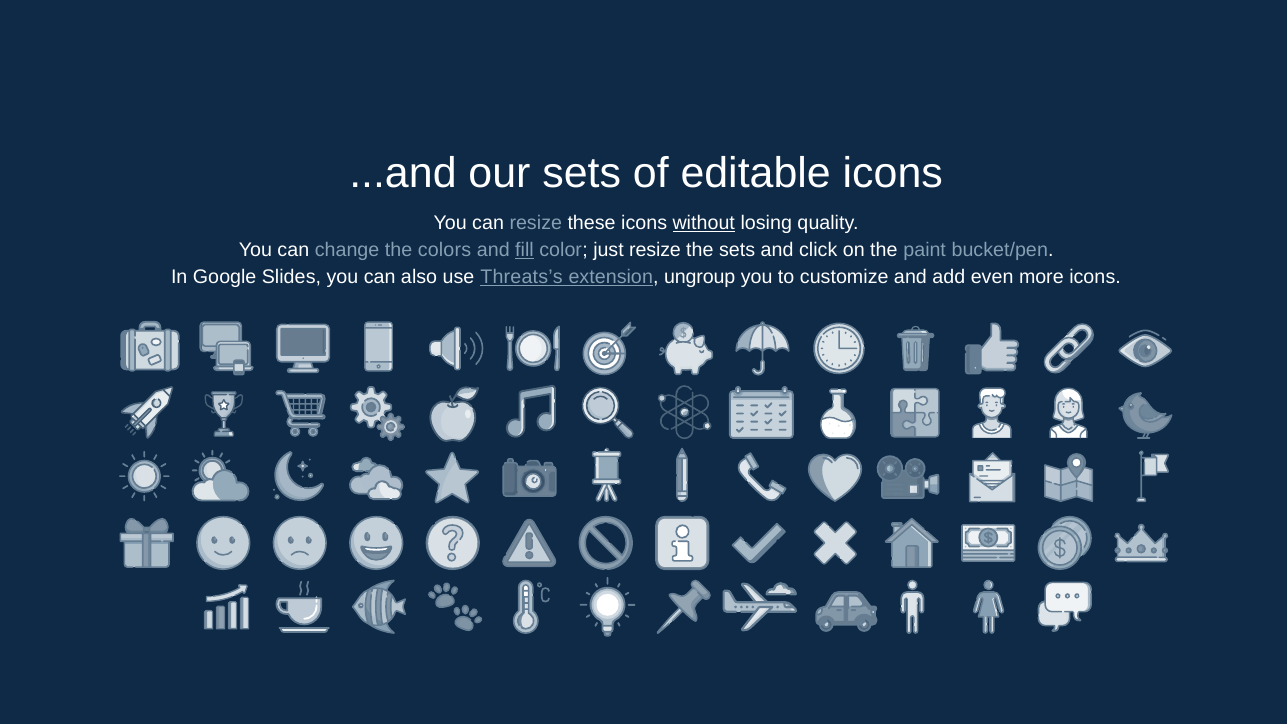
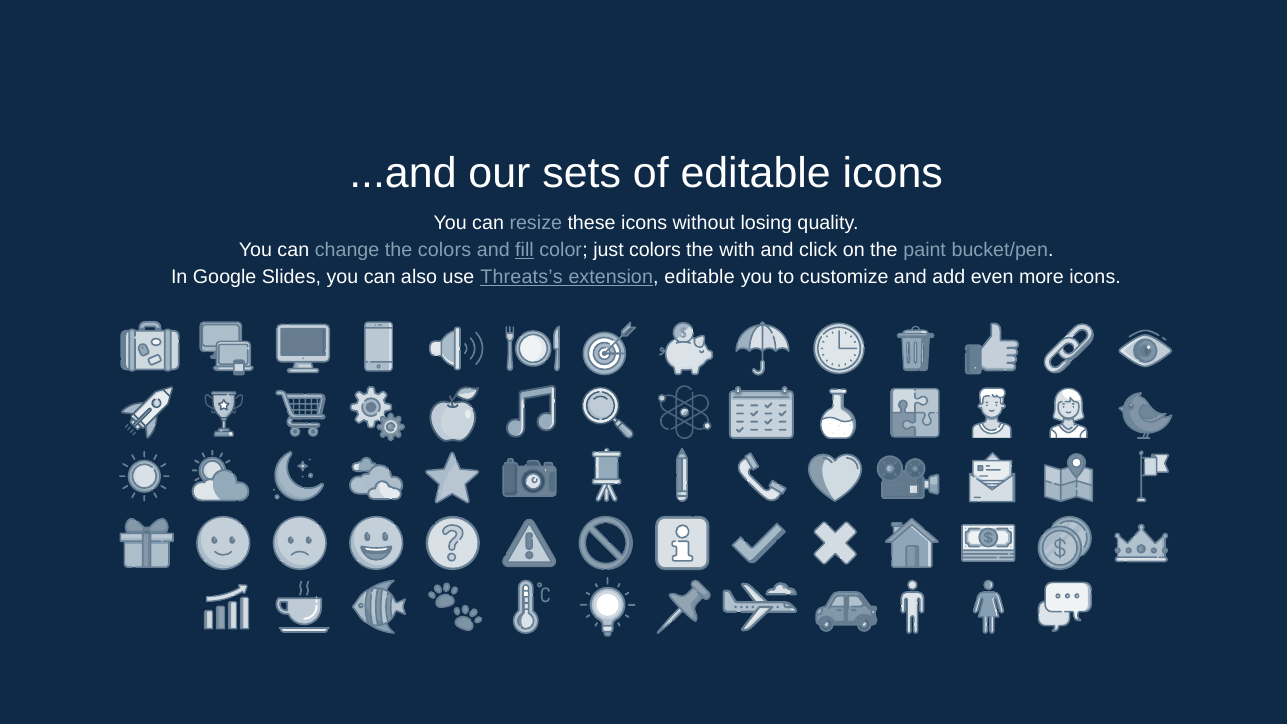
without underline: present -> none (704, 223)
just resize: resize -> colors (655, 250)
the sets: sets -> with (737, 250)
extension ungroup: ungroup -> editable (700, 277)
